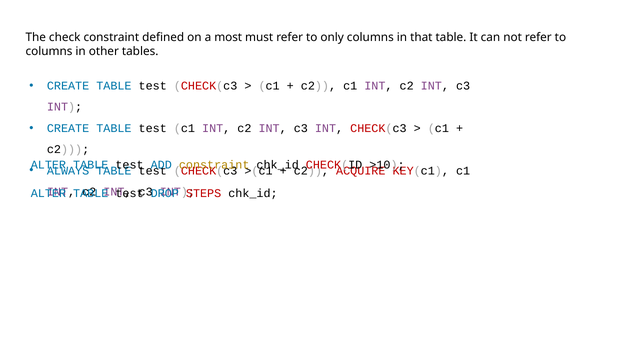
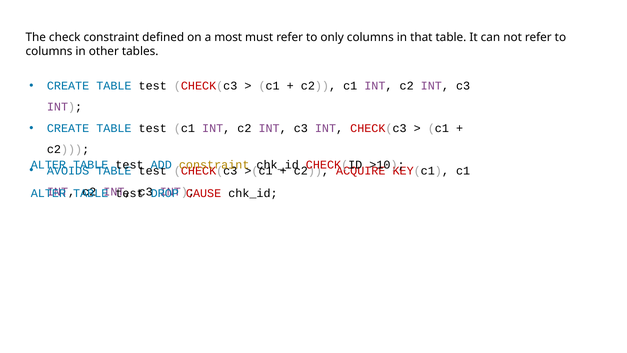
ALWAYS: ALWAYS -> AVOIDS (68, 170)
STEPS: STEPS -> CAUSE (204, 193)
